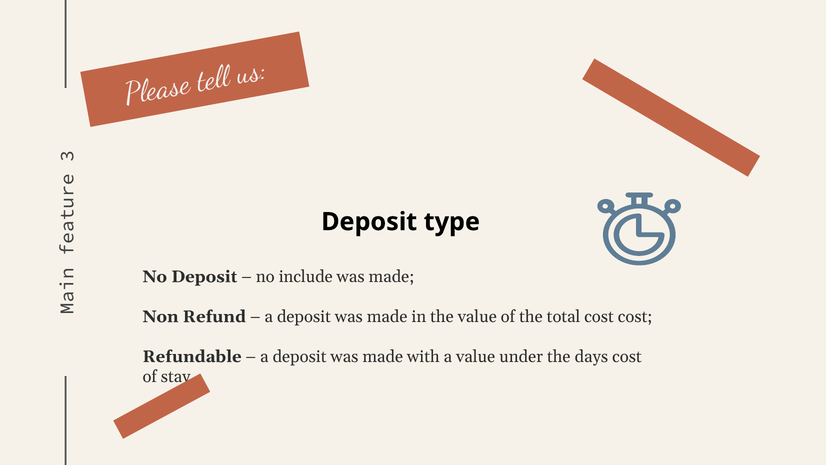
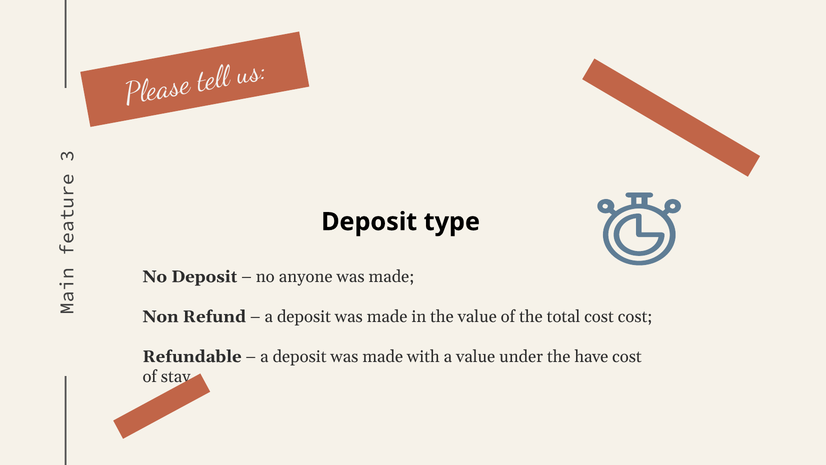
include: include -> anyone (306, 276)
days: days -> have (591, 356)
